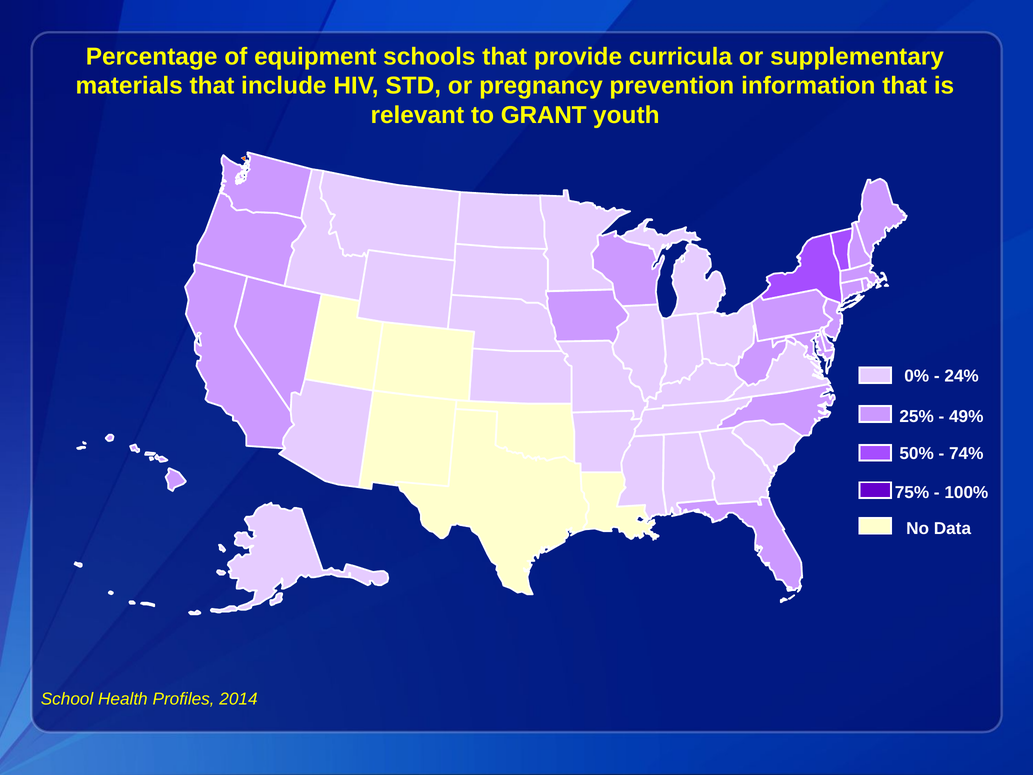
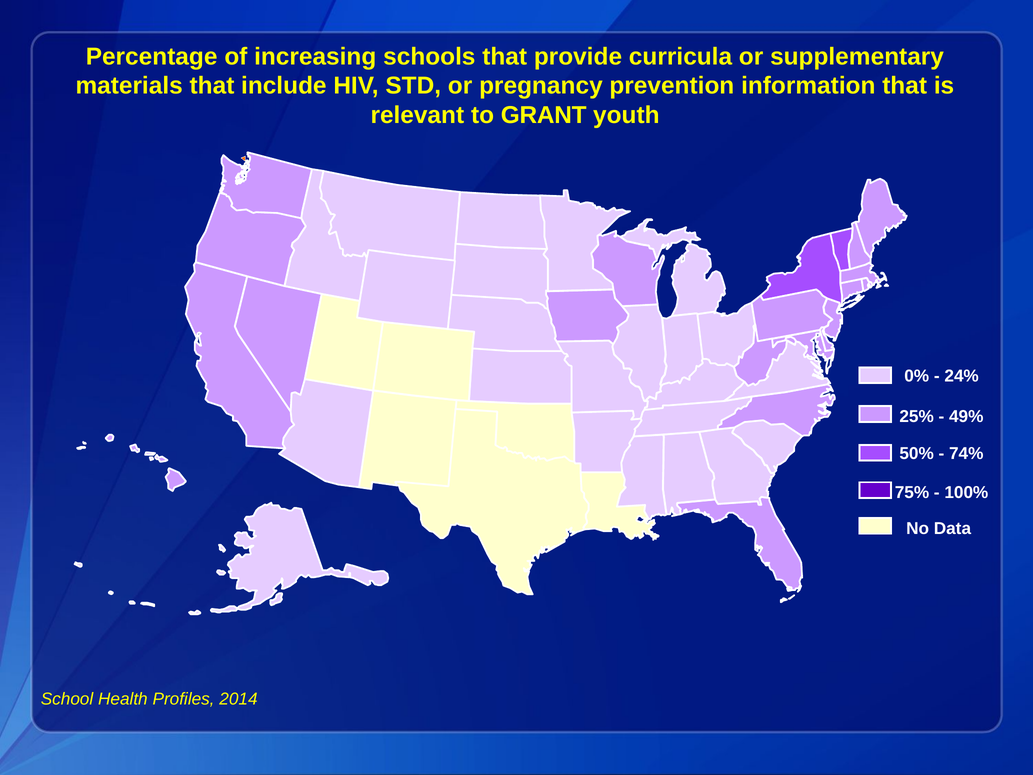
equipment: equipment -> increasing (315, 57)
